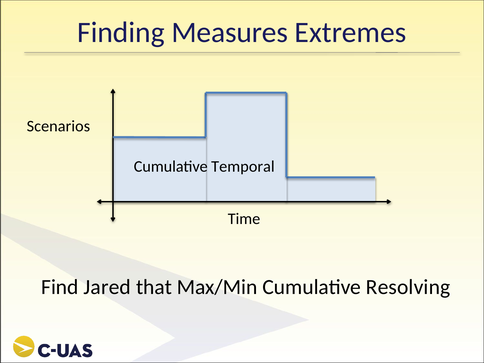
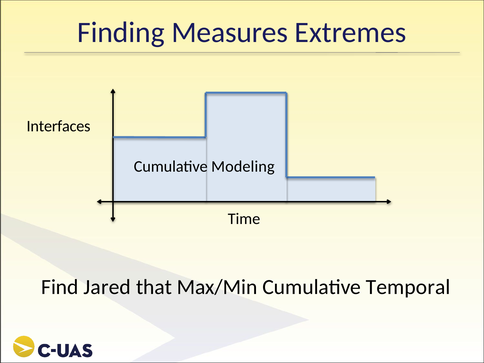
Scenarios: Scenarios -> Interfaces (59, 126)
Temporal: Temporal -> Modeling (243, 166)
Resolving: Resolving -> Temporal (408, 287)
